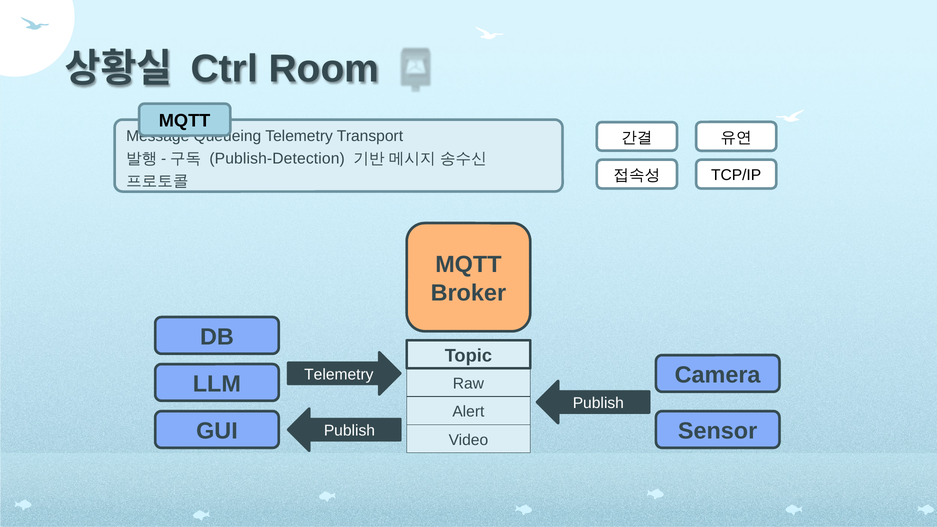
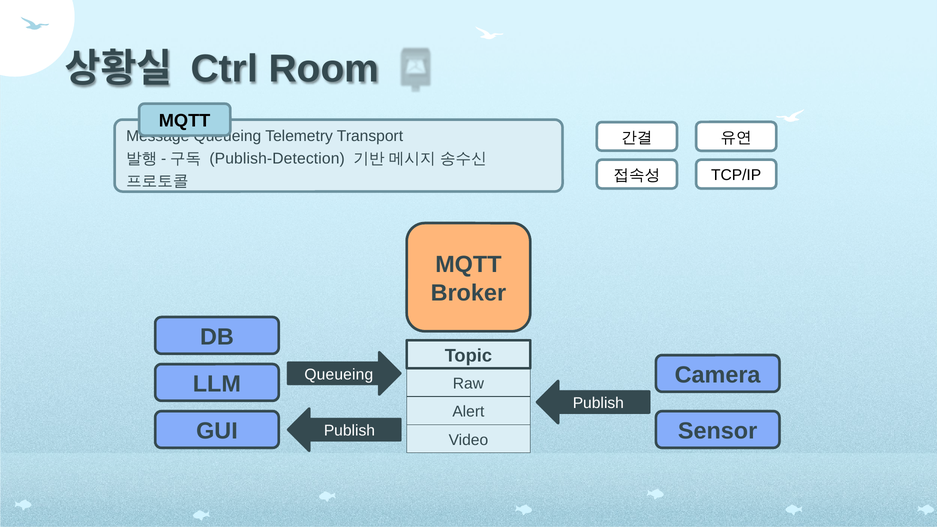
Telemetry: Telemetry -> Queueing (339, 374)
